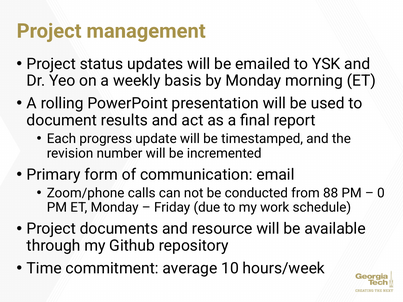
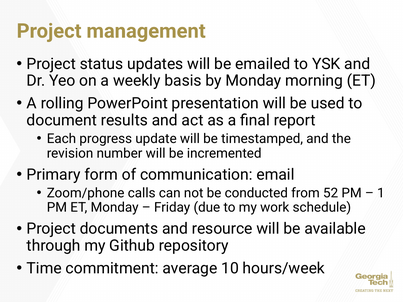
88: 88 -> 52 (331, 193)
0: 0 -> 1 (381, 193)
